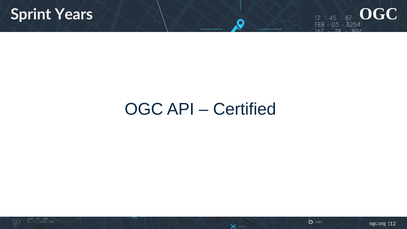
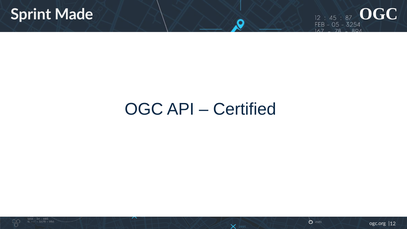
Years: Years -> Made (74, 15)
